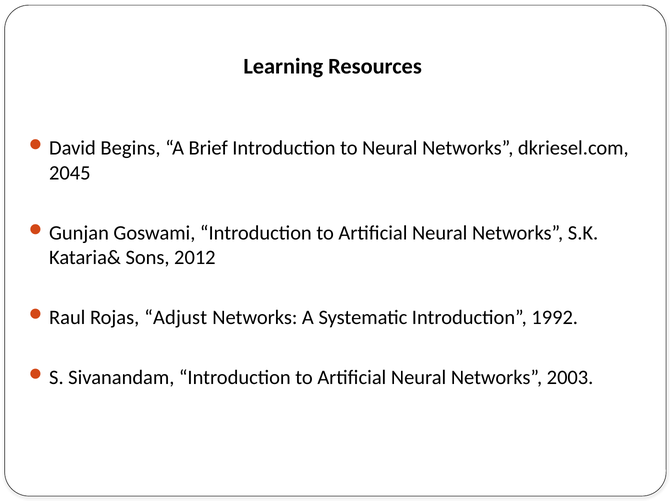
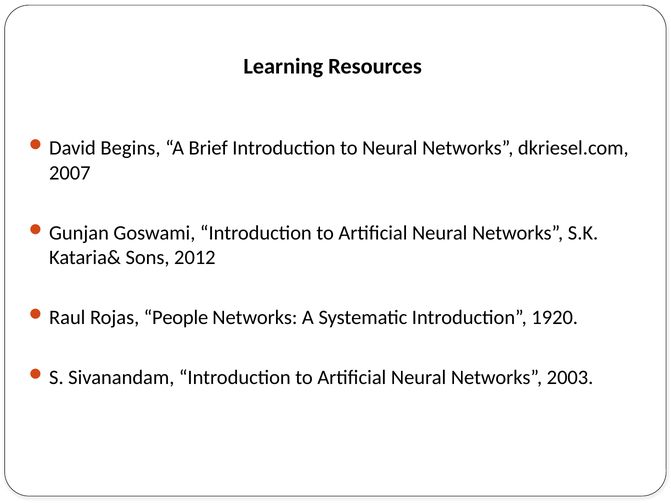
2045: 2045 -> 2007 (70, 173)
Adjust: Adjust -> People (176, 318)
1992: 1992 -> 1920 (555, 318)
